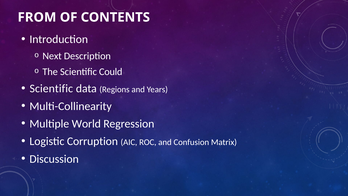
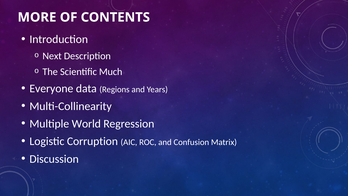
FROM: FROM -> MORE (37, 17)
Could: Could -> Much (111, 72)
Scientific: Scientific -> Everyone (51, 88)
